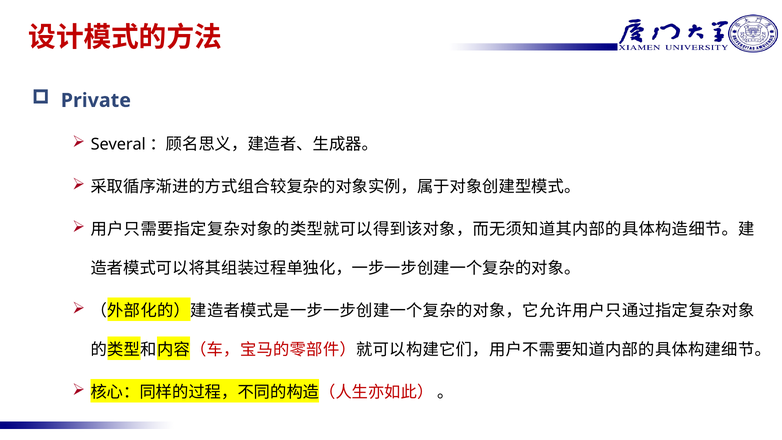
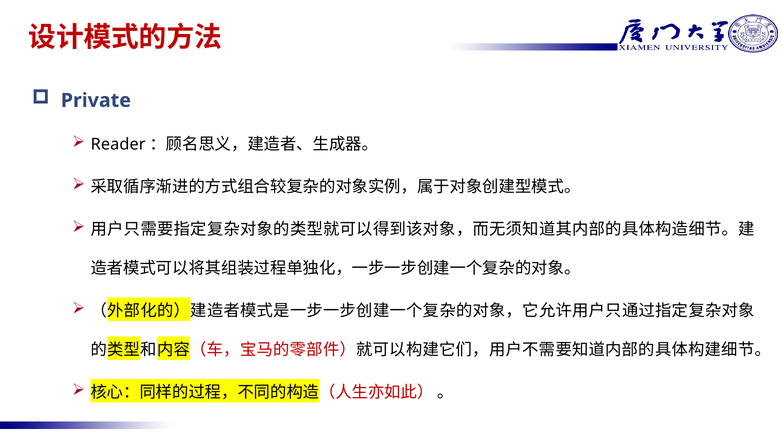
Several: Several -> Reader (118, 144)
